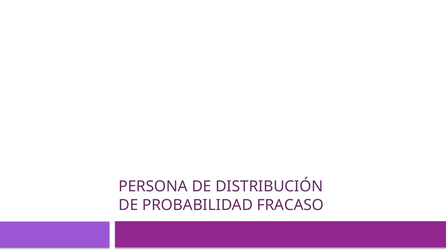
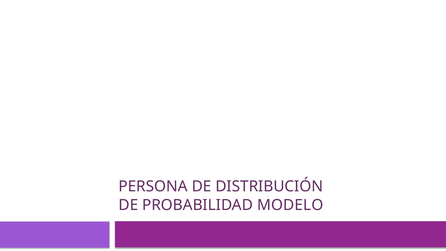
FRACASO: FRACASO -> MODELO (290, 205)
